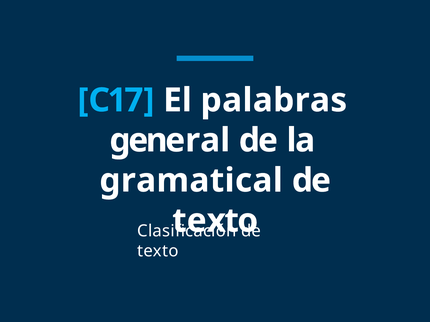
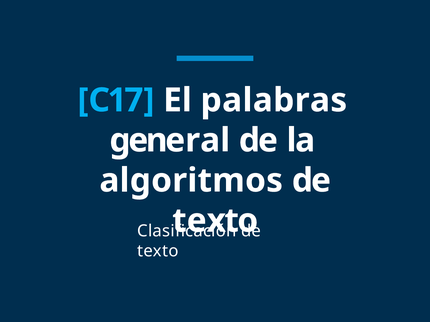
gramatical: gramatical -> algoritmos (191, 181)
